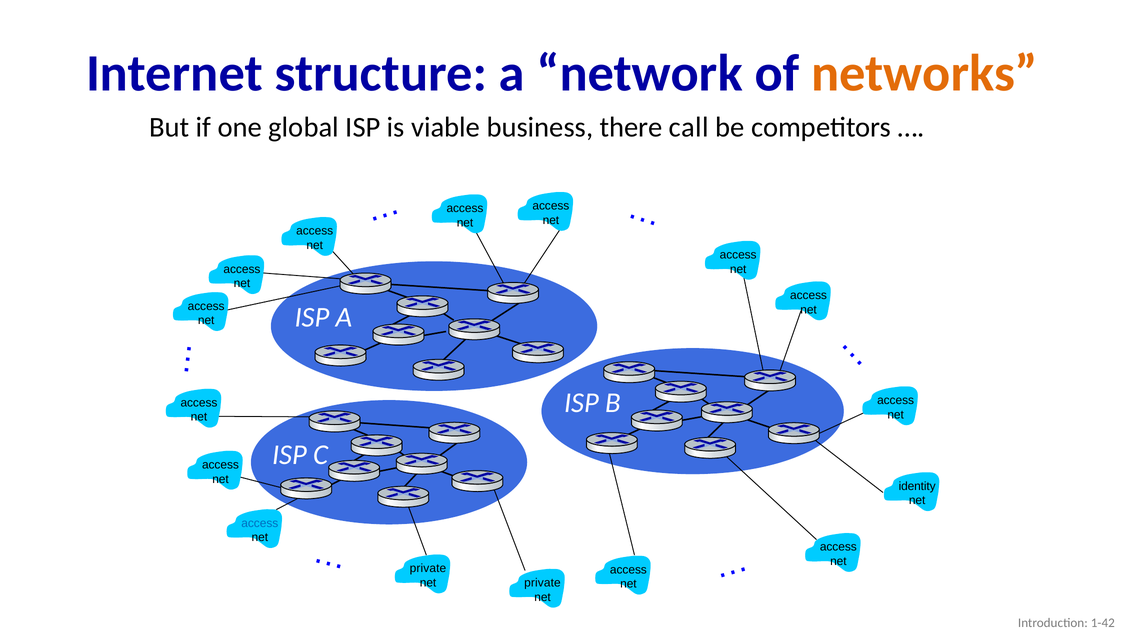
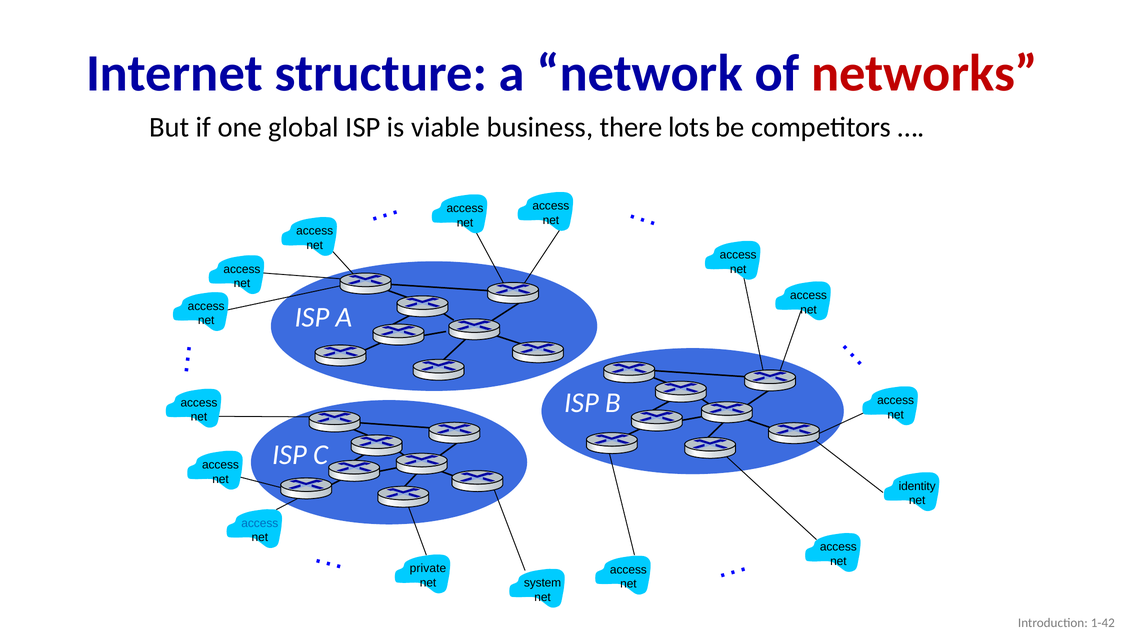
networks colour: orange -> red (924, 73)
call: call -> lots (689, 127)
private: private -> system (543, 583)
